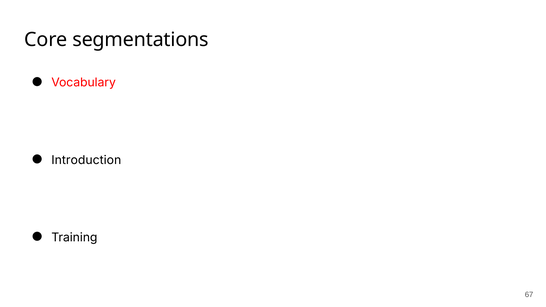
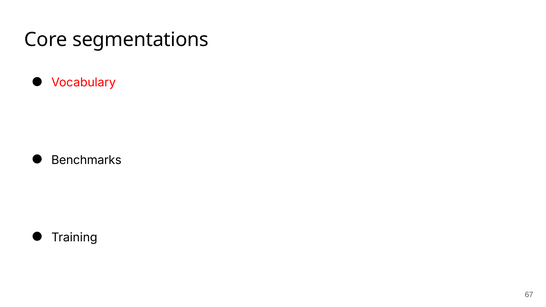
Introduction: Introduction -> Benchmarks (86, 160)
